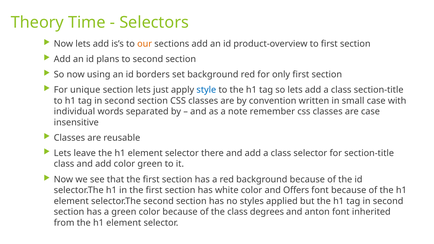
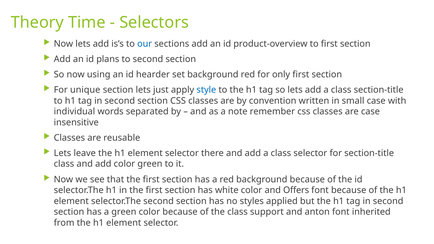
our colour: orange -> blue (145, 44)
borders: borders -> hearder (153, 75)
degrees: degrees -> support (267, 212)
